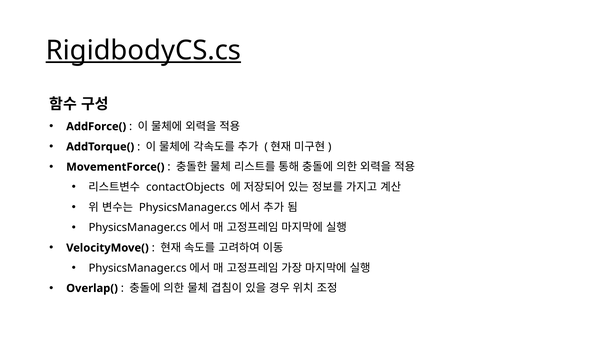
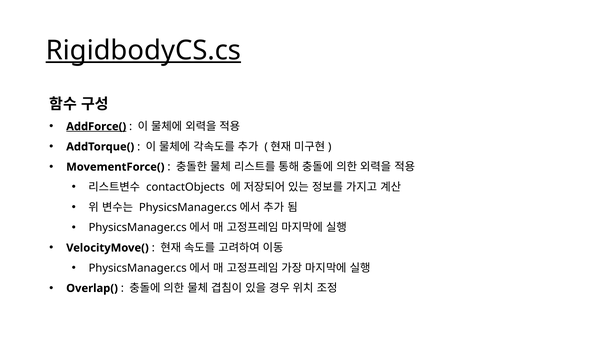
AddForce( underline: none -> present (96, 126)
